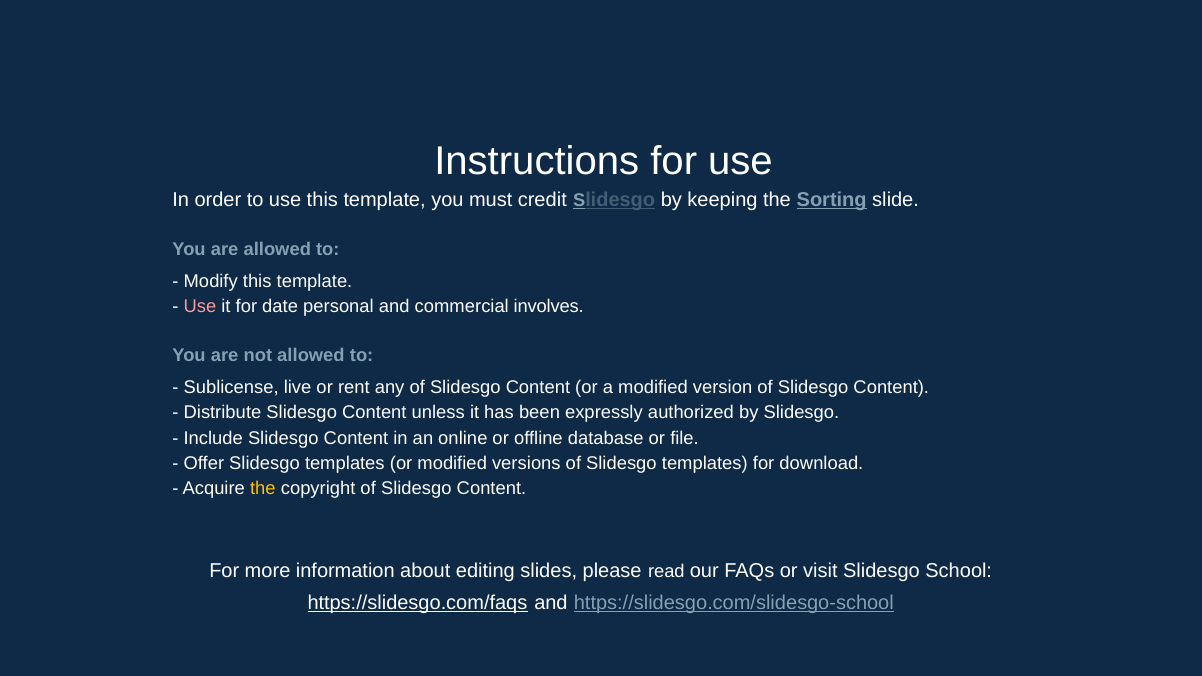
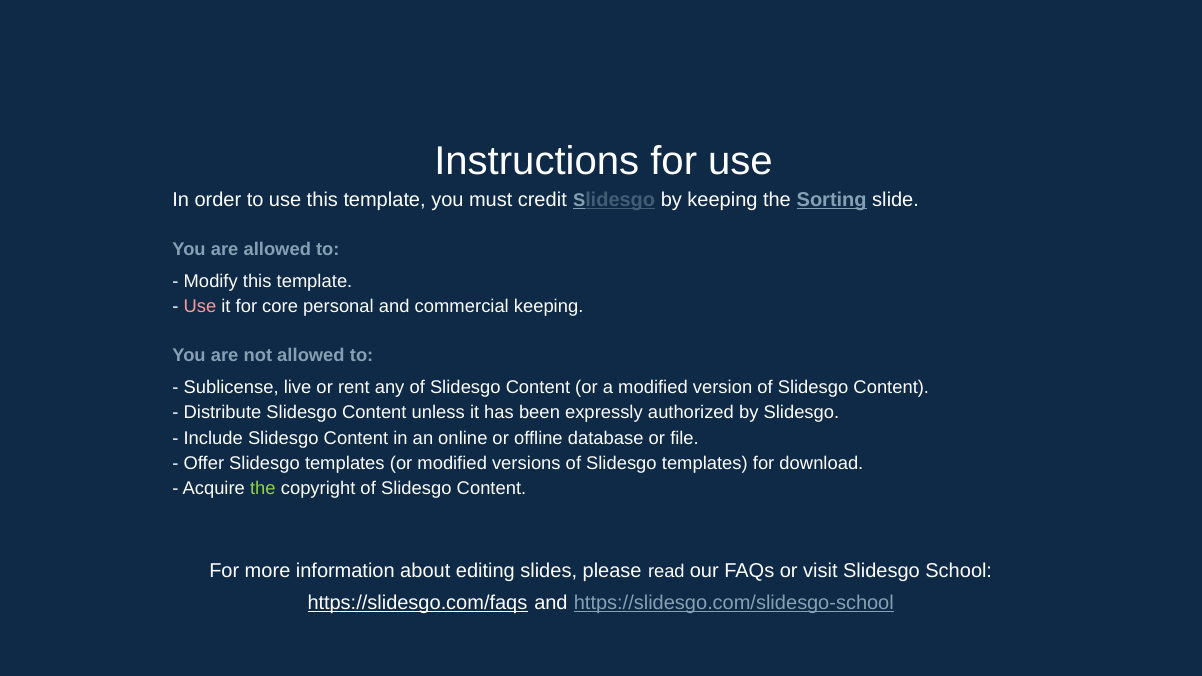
date: date -> core (280, 307)
commercial involves: involves -> keeping (549, 307)
the colour: yellow -> light green (263, 489)
